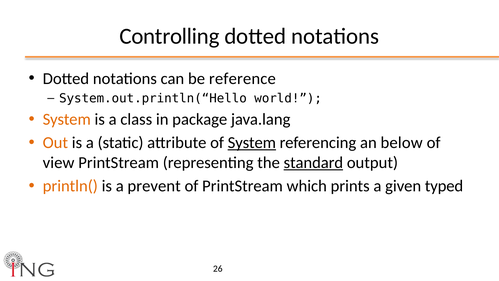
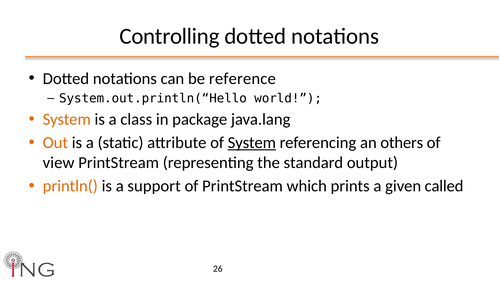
below: below -> others (402, 143)
standard underline: present -> none (313, 163)
prevent: prevent -> support (154, 186)
typed: typed -> called (444, 186)
